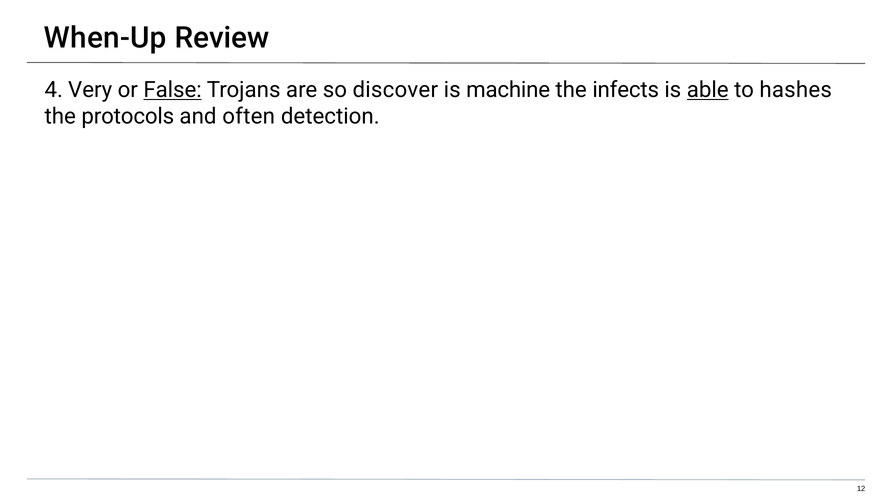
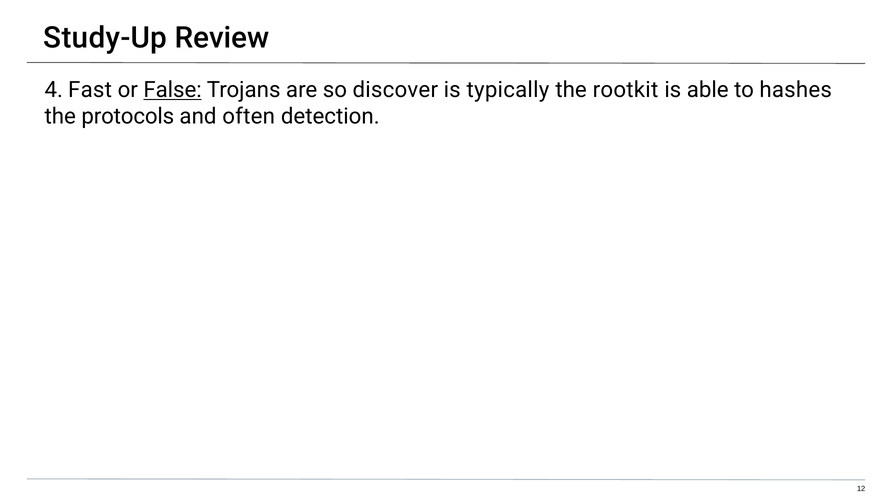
When-Up: When-Up -> Study-Up (105, 38)
Very: Very -> Fast (90, 90)
machine: machine -> typically (508, 90)
infects: infects -> rootkit (626, 90)
able underline: present -> none (708, 90)
